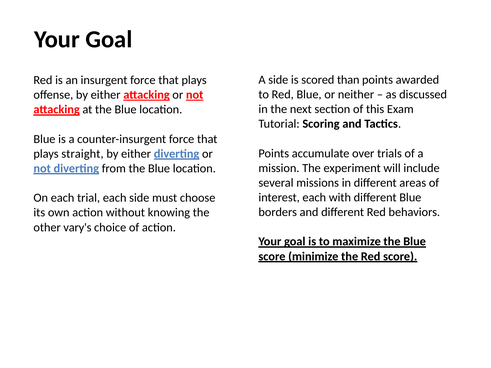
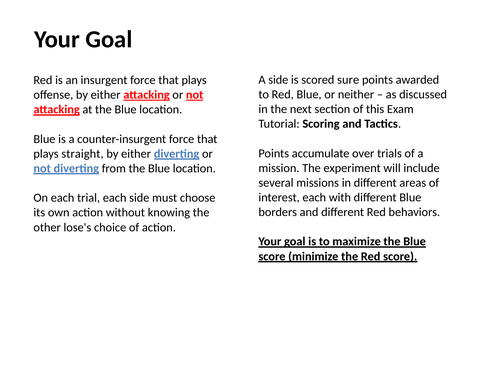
than: than -> sure (348, 80)
vary's: vary's -> lose's (77, 227)
